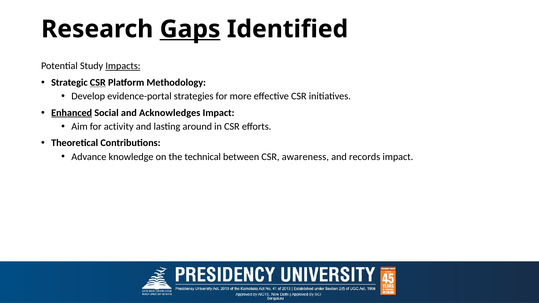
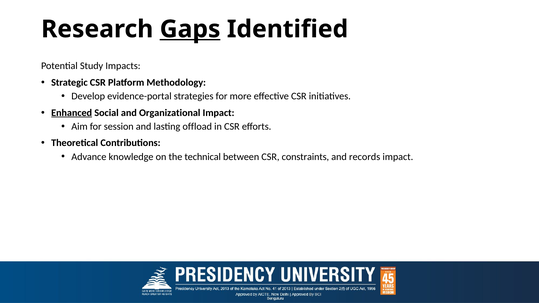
Impacts underline: present -> none (123, 66)
CSR underline: present -> none (98, 83)
Acknowledges: Acknowledges -> Organizational (170, 113)
activity: activity -> session (119, 127)
around: around -> offload (197, 127)
awareness: awareness -> constraints (305, 157)
